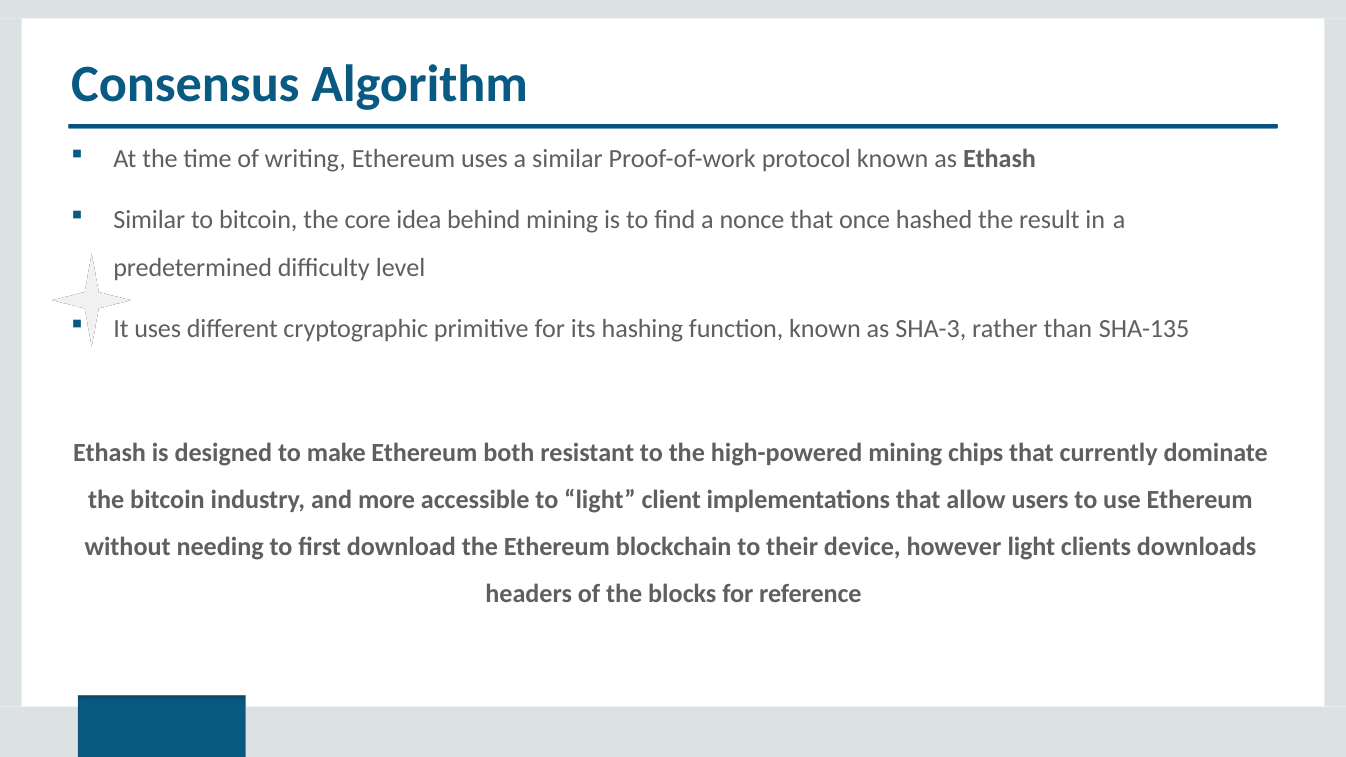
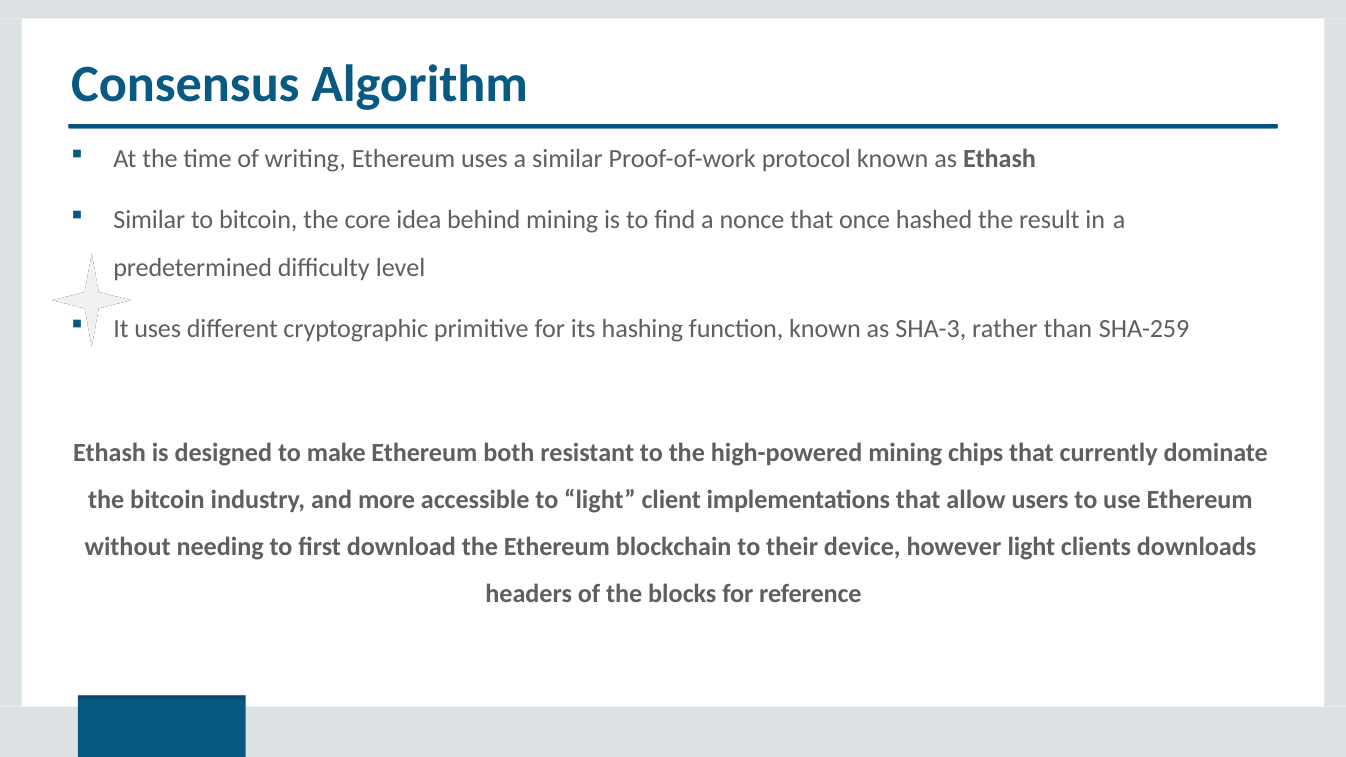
SHA-135: SHA-135 -> SHA-259 (1144, 329)
